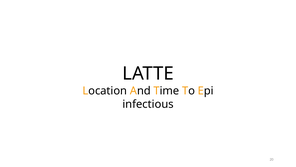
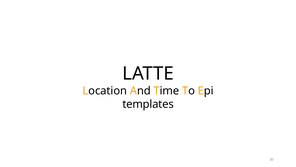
infectious: infectious -> templates (148, 104)
